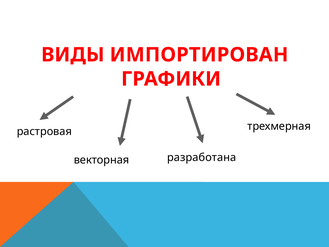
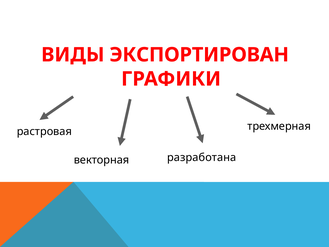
ИМПОРТИРОВАН: ИМПОРТИРОВАН -> ЭКСПОРТИРОВАН (199, 55)
